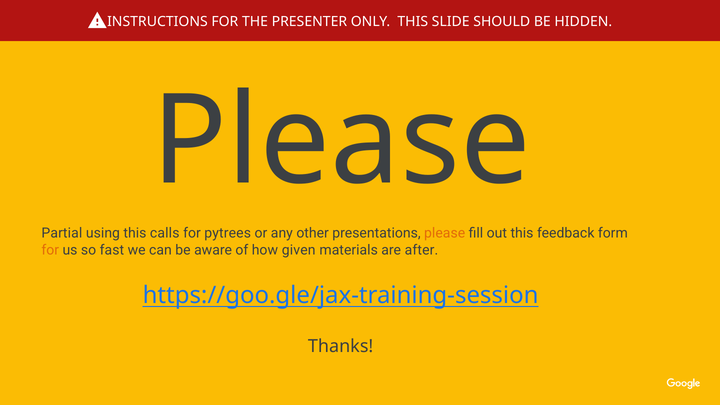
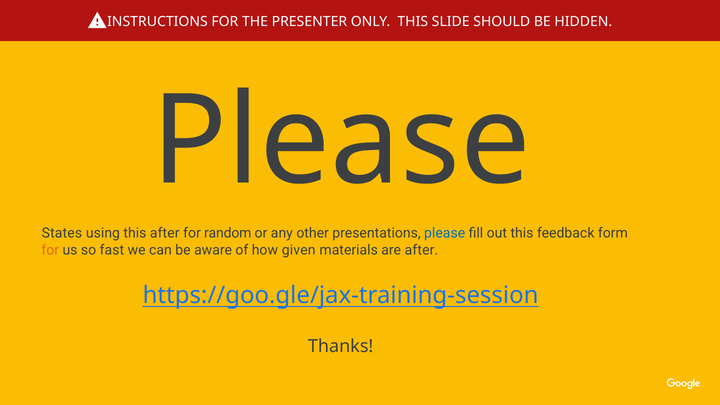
Partial: Partial -> States (62, 233)
this calls: calls -> after (165, 233)
pytrees: pytrees -> random (228, 233)
please colour: orange -> blue (445, 233)
